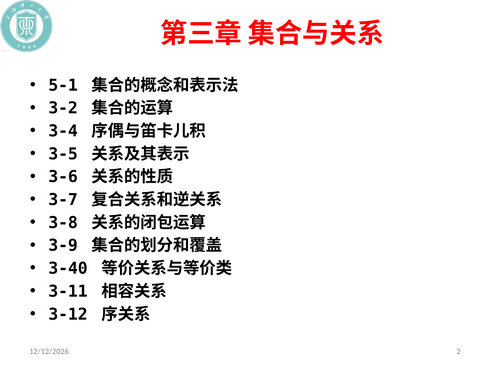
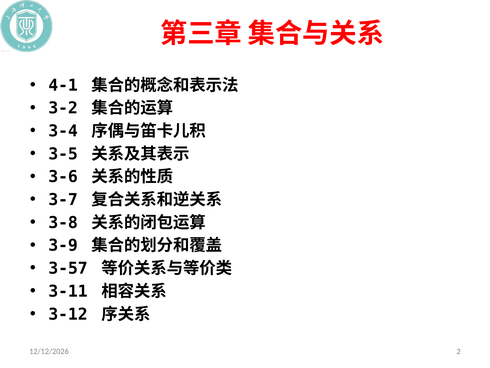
5-1: 5-1 -> 4-1 (63, 85)
3-40: 3-40 -> 3-57 (68, 268)
